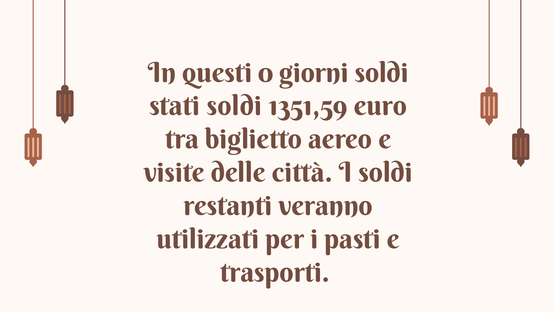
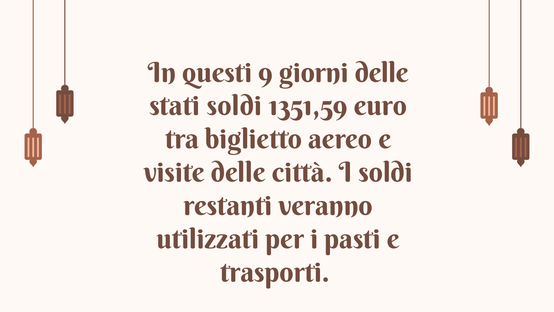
0: 0 -> 9 (266, 73)
giorni soldi: soldi -> delle (382, 73)
